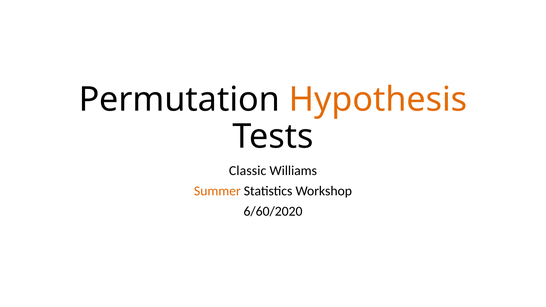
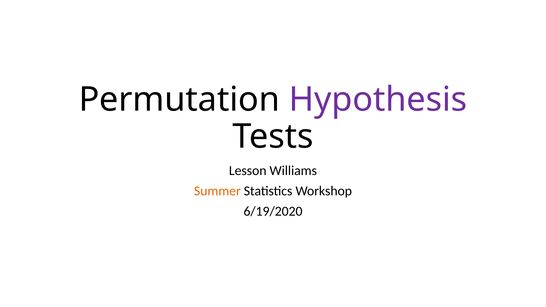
Hypothesis colour: orange -> purple (378, 100)
Classic: Classic -> Lesson (248, 171)
6/60/2020: 6/60/2020 -> 6/19/2020 (273, 212)
